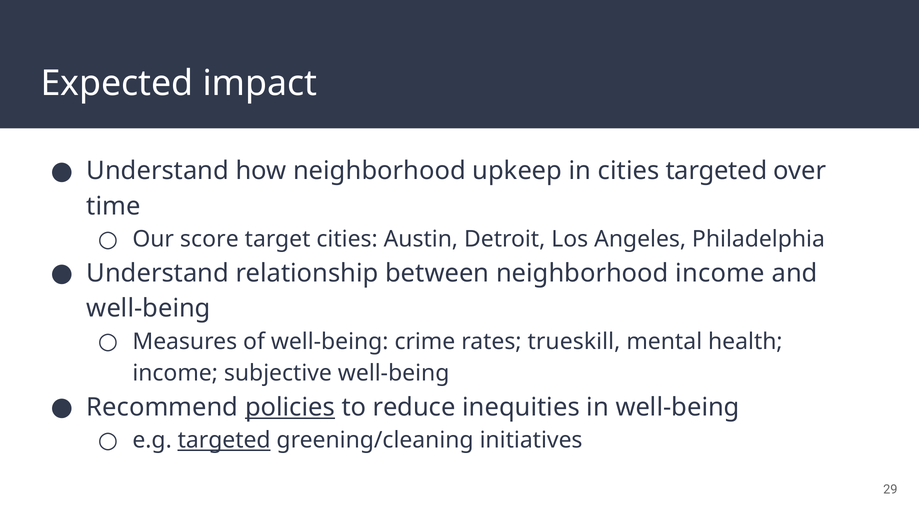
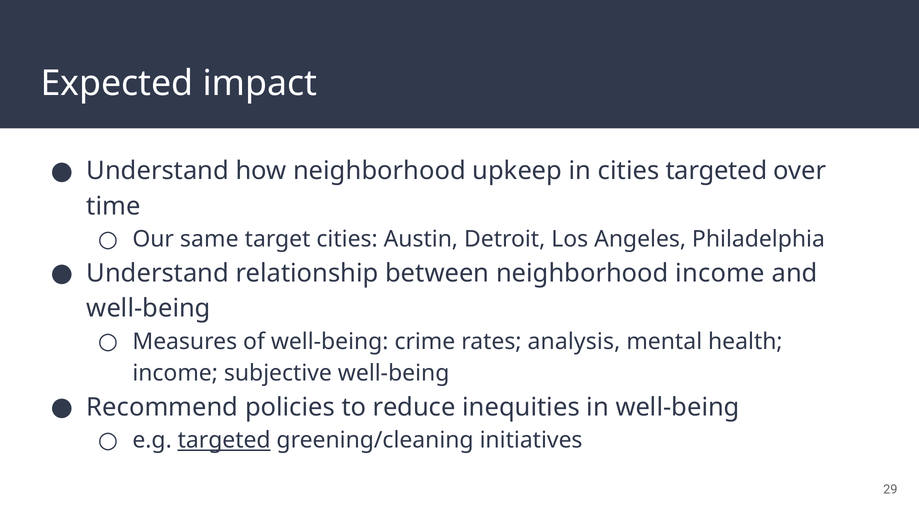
score: score -> same (209, 239)
trueskill: trueskill -> analysis (574, 342)
policies underline: present -> none (290, 407)
